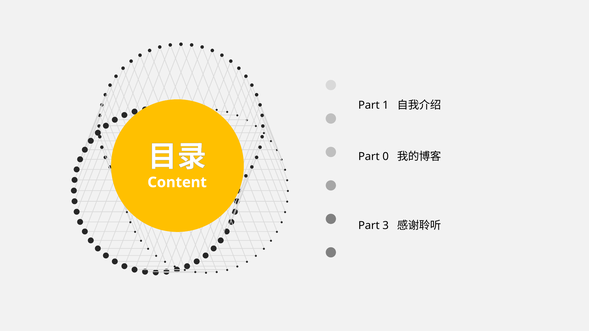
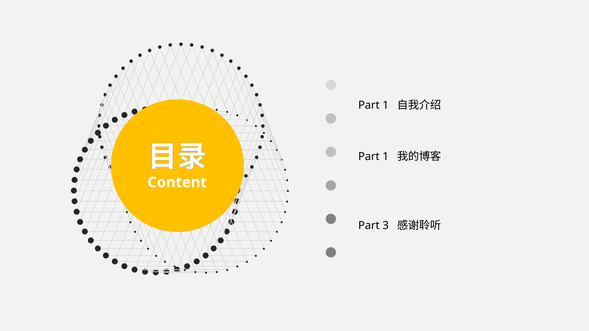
0: 0 -> 1 (386, 157)
